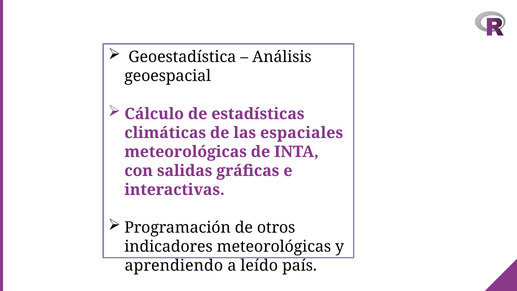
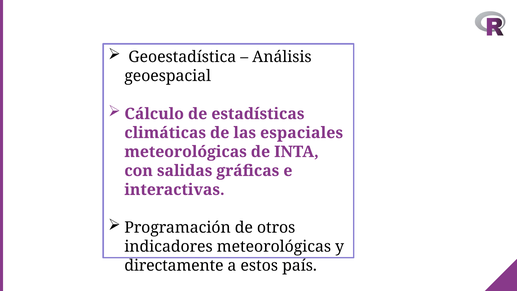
aprendiendo: aprendiendo -> directamente (174, 265)
leído: leído -> estos (259, 265)
